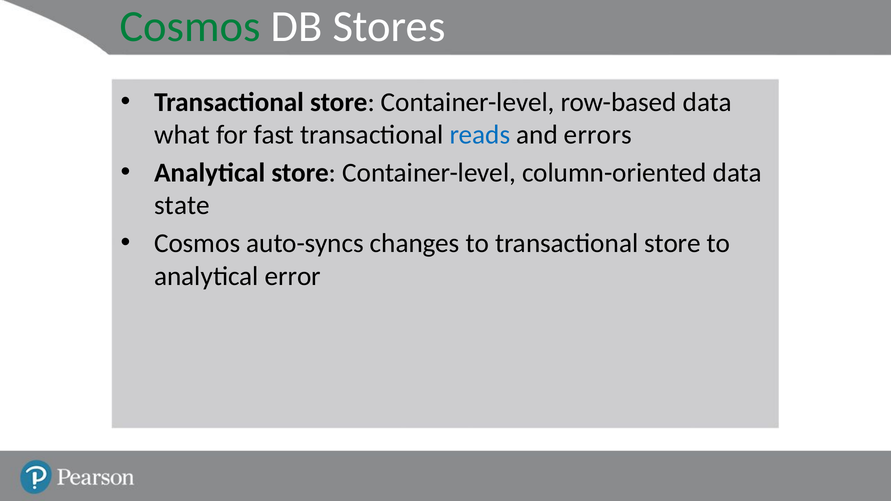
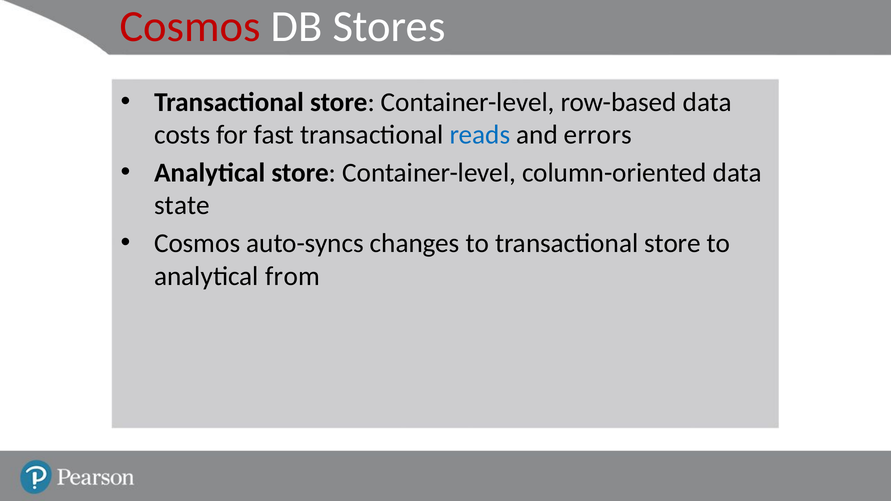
Cosmos colour: green -> red (190, 27)
what: what -> costs (182, 135)
error: error -> from (293, 276)
